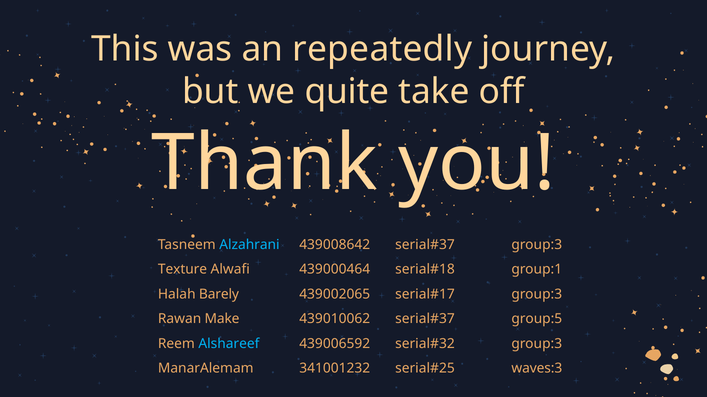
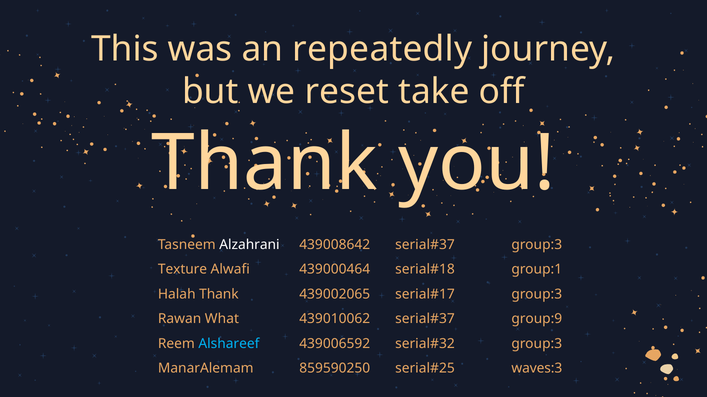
quite: quite -> reset (347, 92)
Alzahrani colour: light blue -> white (249, 245)
Halah Barely: Barely -> Thank (219, 295)
Make: Make -> What (222, 319)
group:5: group:5 -> group:9 (537, 319)
341001232: 341001232 -> 859590250 (335, 369)
